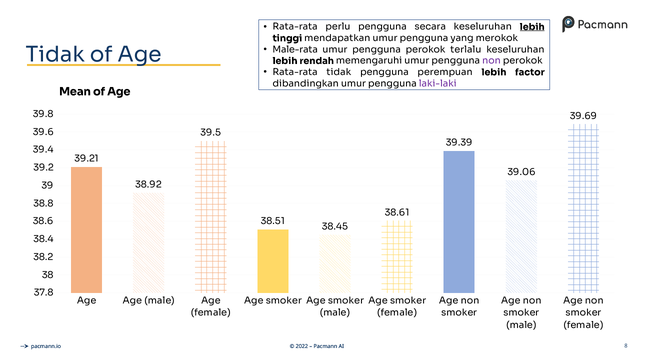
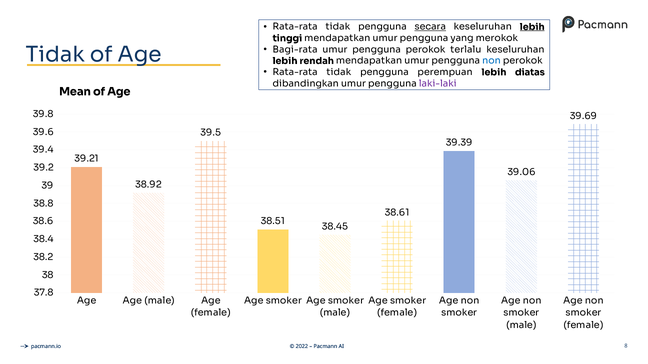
perlu: perlu -> tidak (338, 27)
secara underline: none -> present (430, 27)
Male-rata: Male-rata -> Bagi-rata (295, 50)
rendah memengaruhi: memengaruhi -> mendapatkan (369, 61)
non colour: purple -> blue (491, 61)
factor: factor -> diatas (530, 72)
